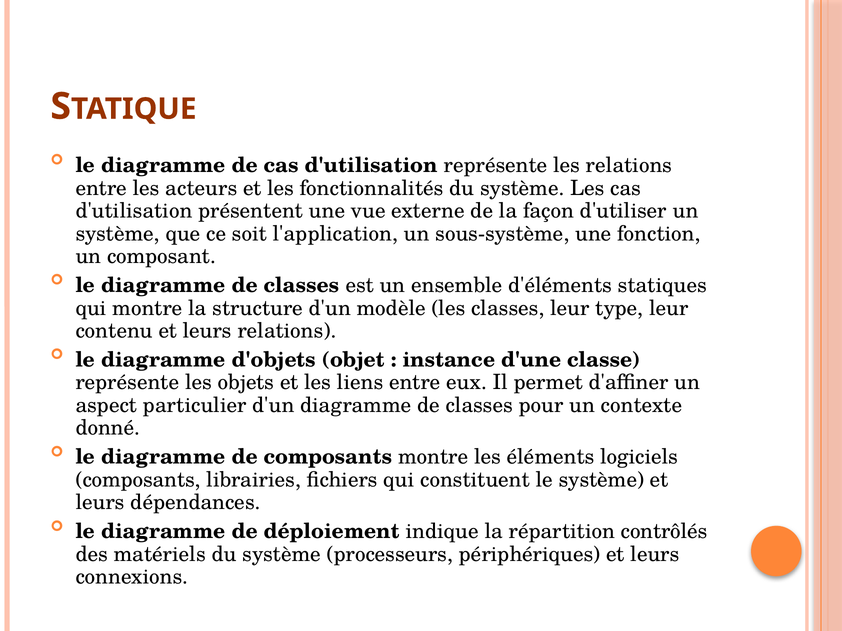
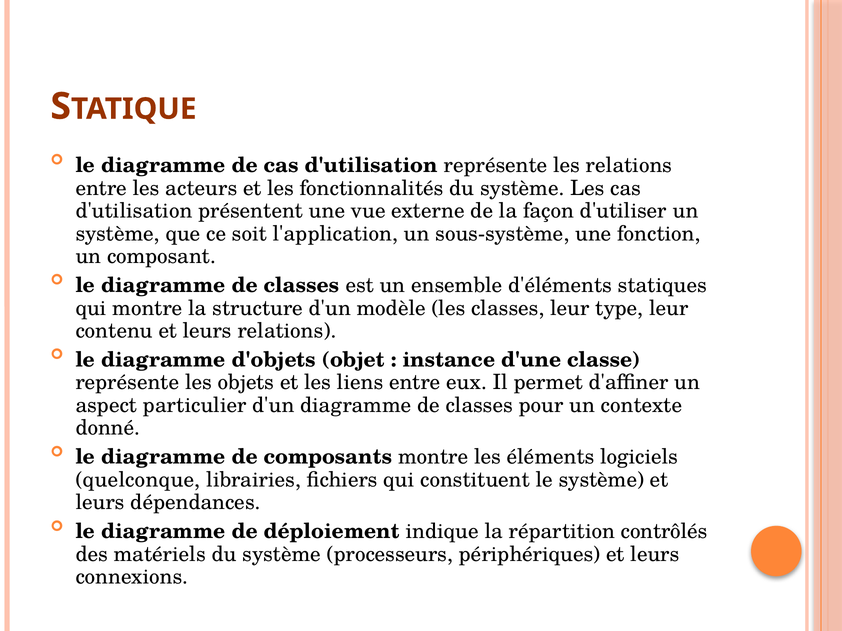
composants: composants -> quelconque (138, 480)
